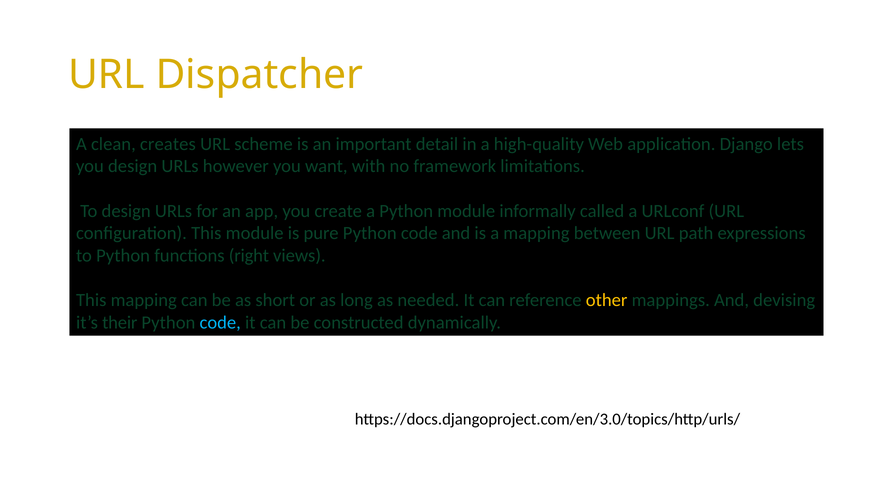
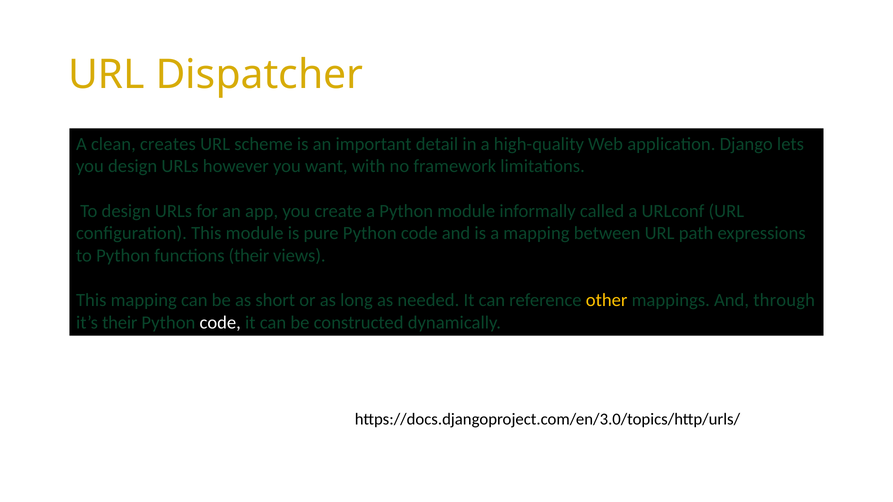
functions right: right -> their (249, 256)
devising: devising -> through (784, 300)
code colour: light blue -> white (220, 323)
